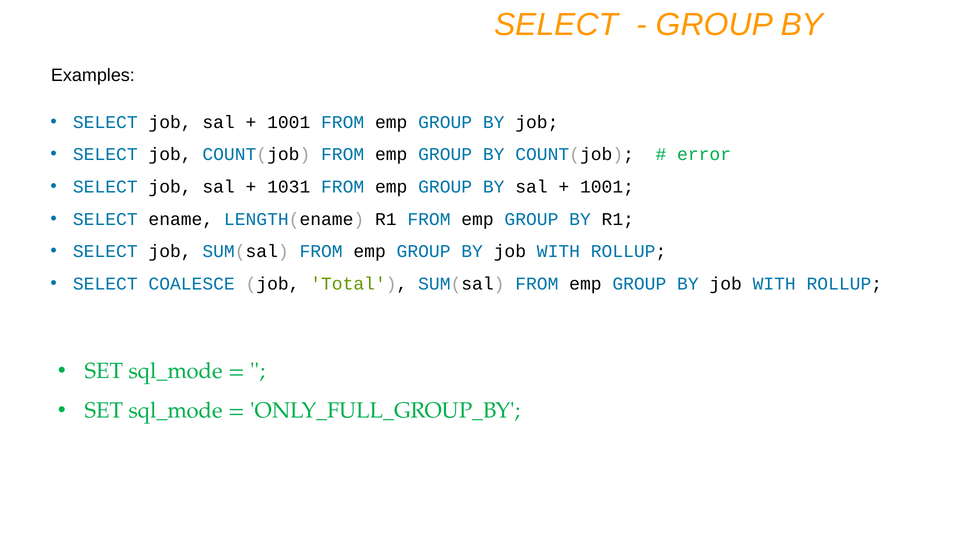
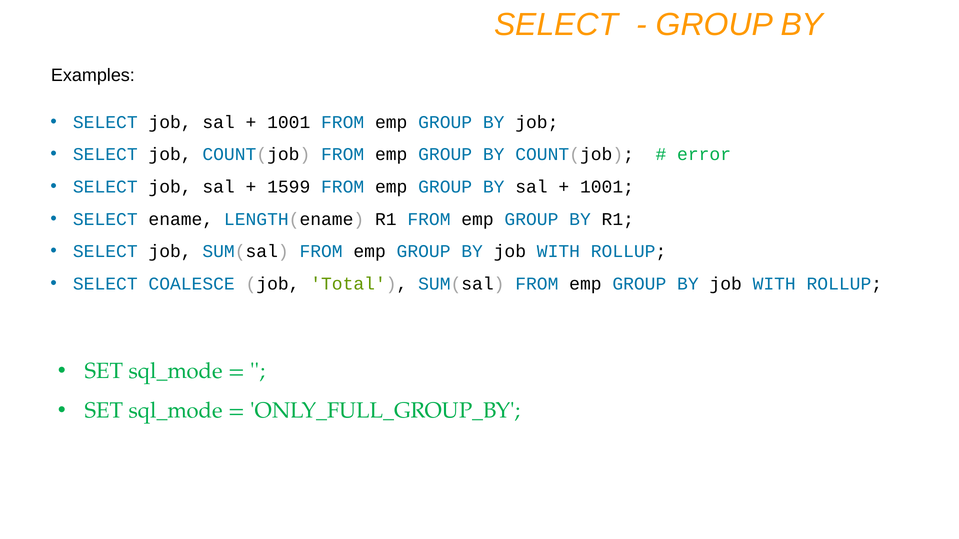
1031: 1031 -> 1599 (289, 187)
